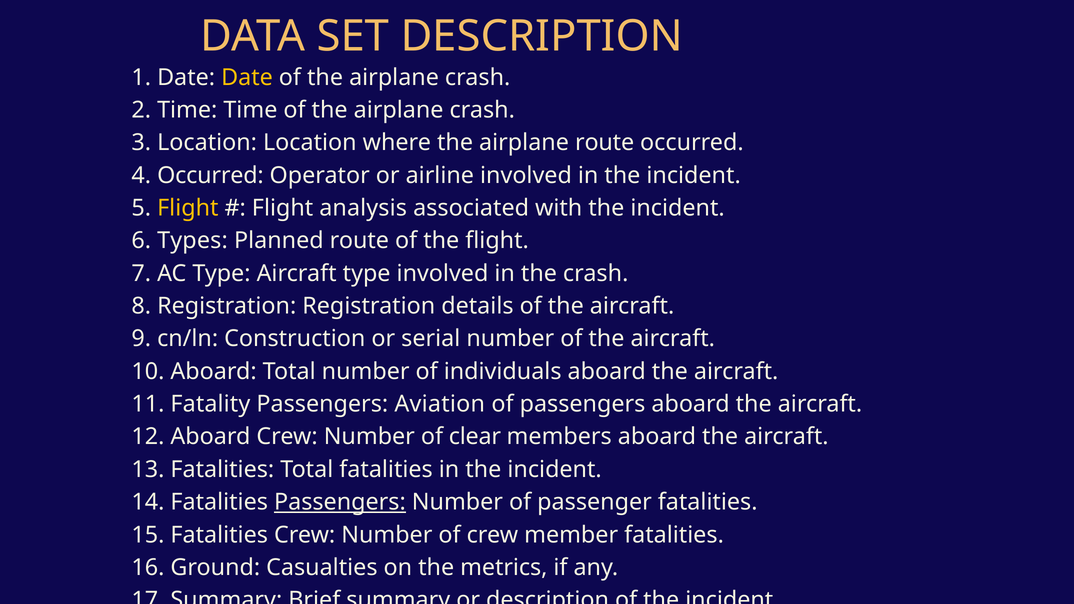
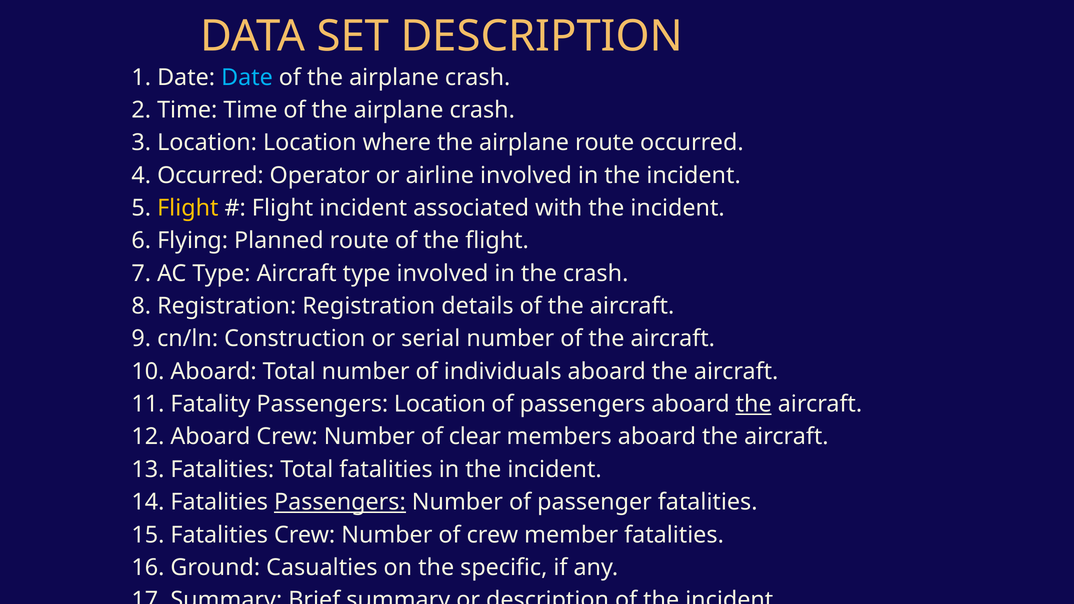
Date colour: yellow -> light blue (247, 77)
Flight analysis: analysis -> incident (363, 208)
Types: Types -> Flying (193, 241)
Passengers Aviation: Aviation -> Location (440, 404)
the underline: none -> present (754, 404)
metrics: metrics -> specific (504, 568)
